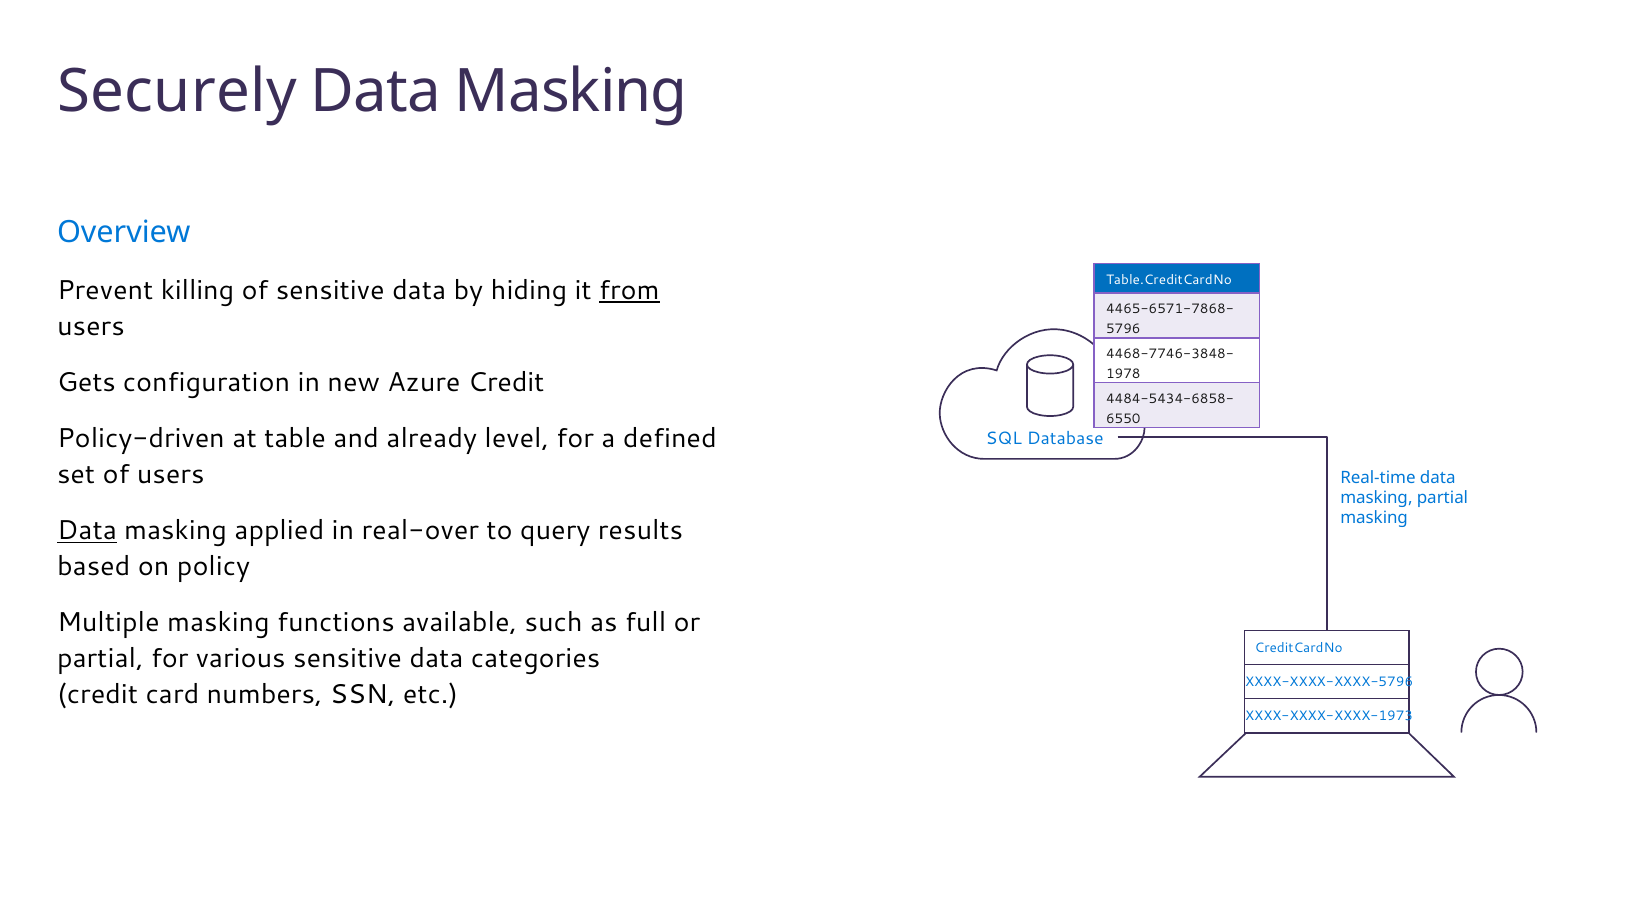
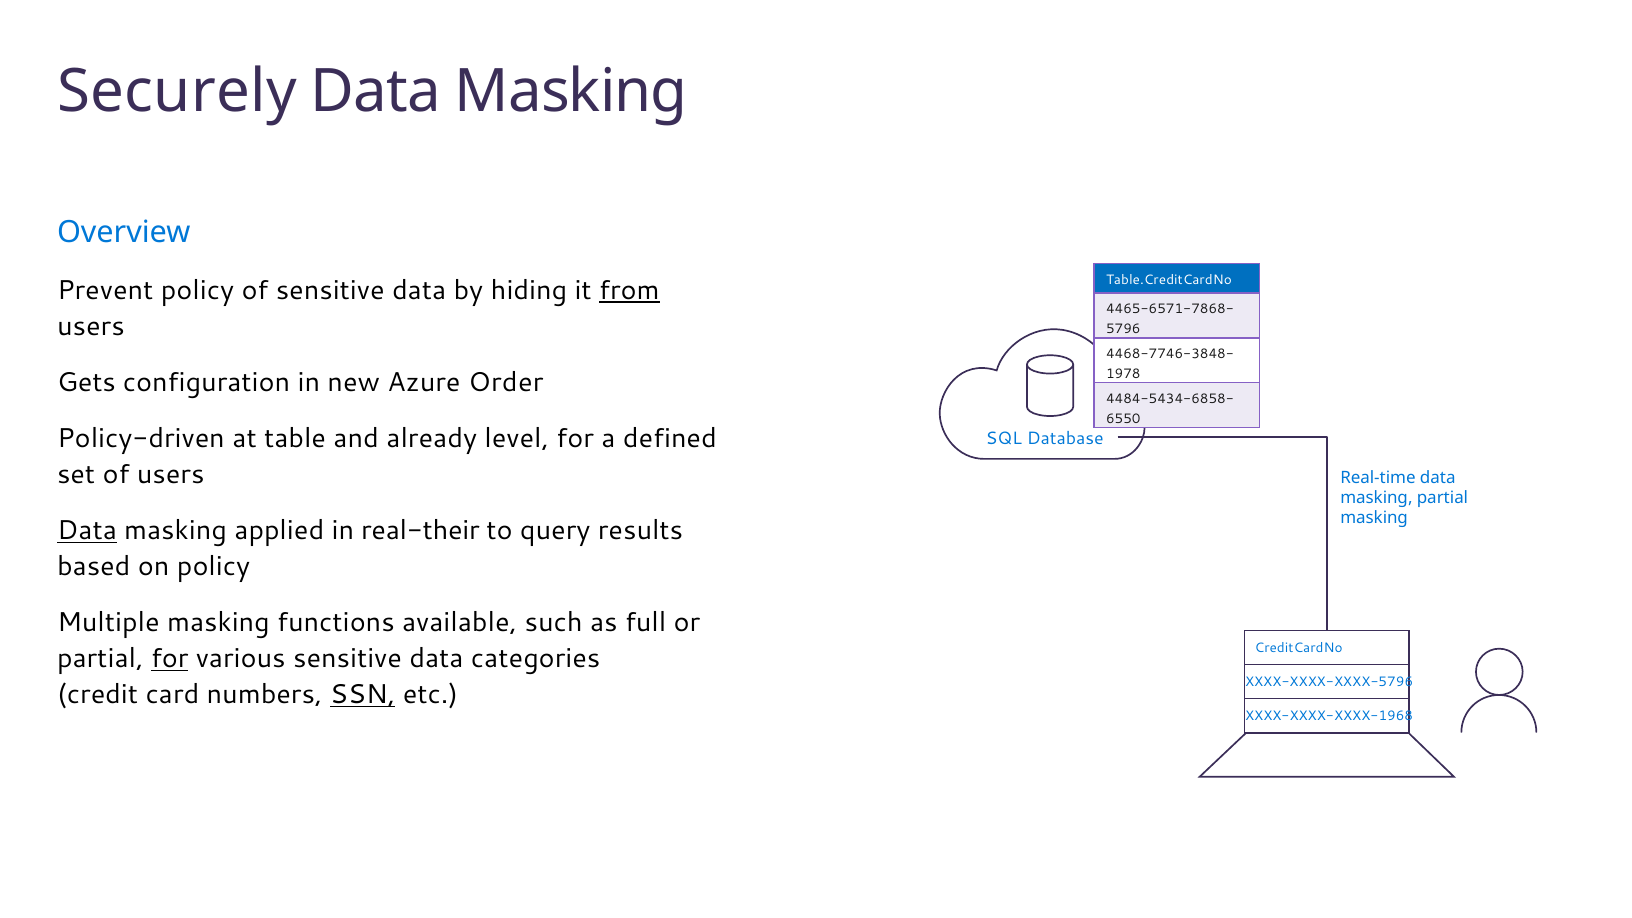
Prevent killing: killing -> policy (197, 290)
Azure Credit: Credit -> Order (506, 382)
real-over: real-over -> real-their (420, 531)
for underline: none -> present (170, 659)
SSN underline: none -> present (363, 695)
XXXX-XXXX-XXXX-1973: XXXX-XXXX-XXXX-1973 -> XXXX-XXXX-XXXX-1968 (1329, 716)
